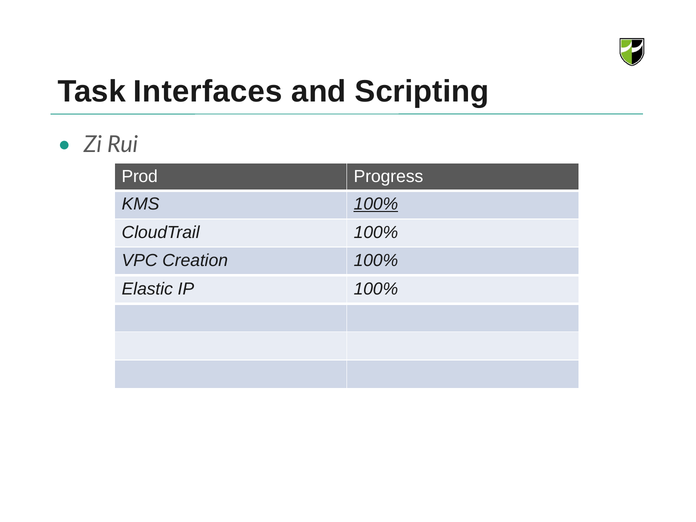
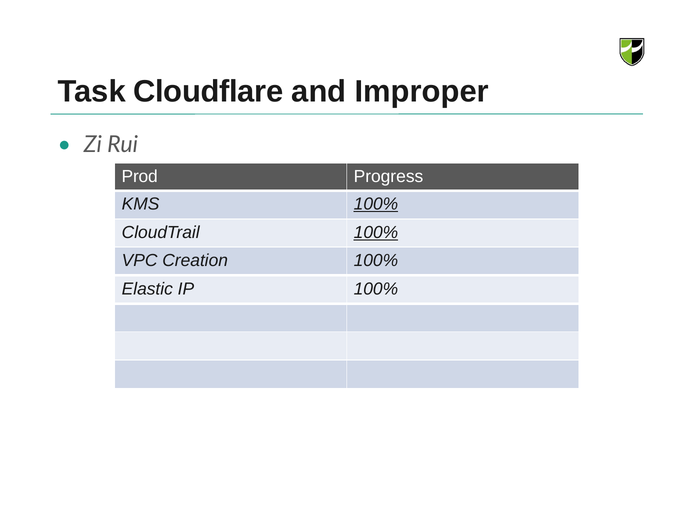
Interfaces: Interfaces -> Cloudflare (208, 92)
Scripting: Scripting -> Improper (422, 92)
100% underline: none -> present (376, 232)
